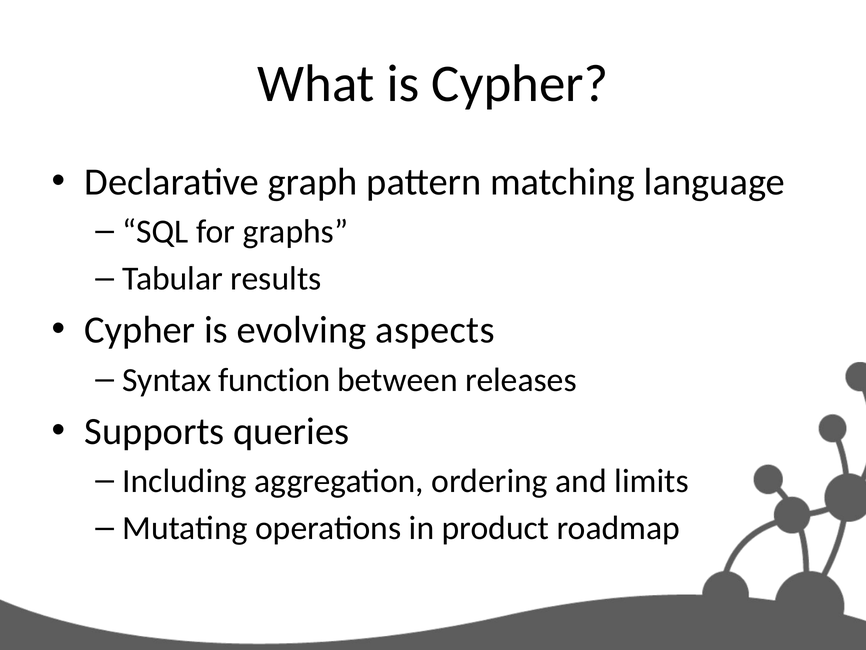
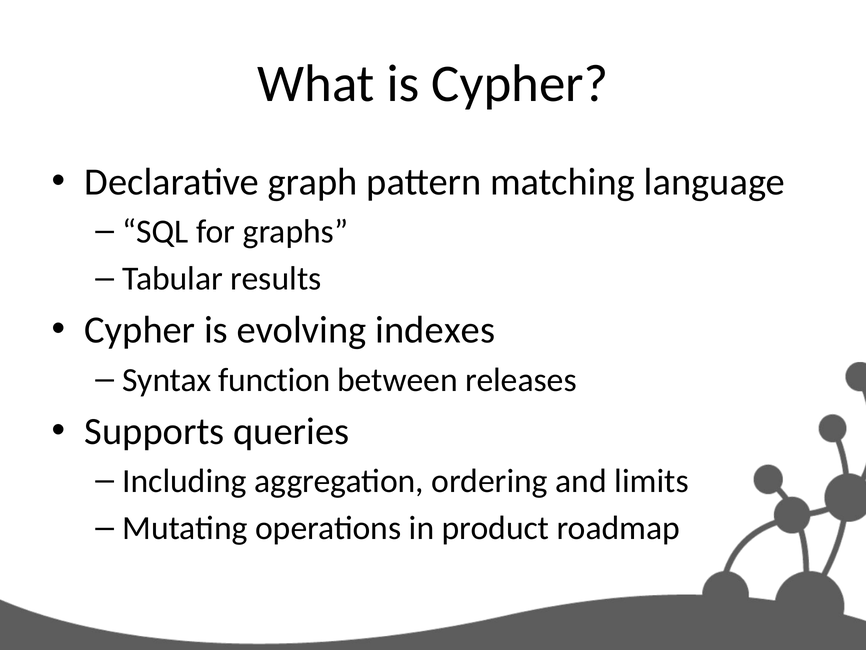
aspects: aspects -> indexes (435, 330)
